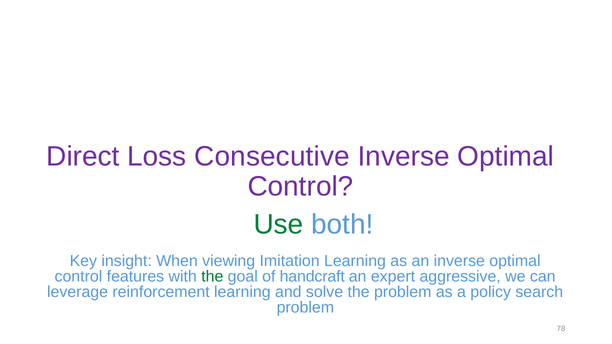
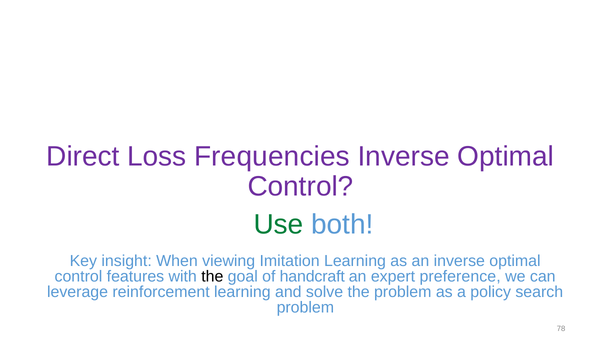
Consecutive: Consecutive -> Frequencies (272, 156)
the colour: green -> black (212, 277)
aggressive: aggressive -> preference (460, 277)
